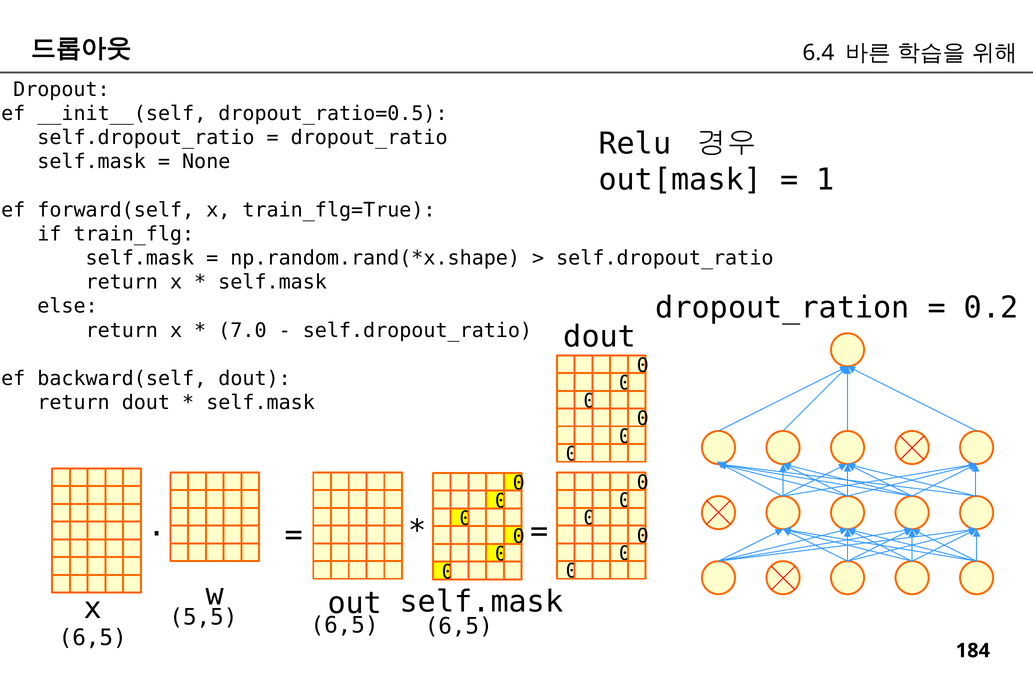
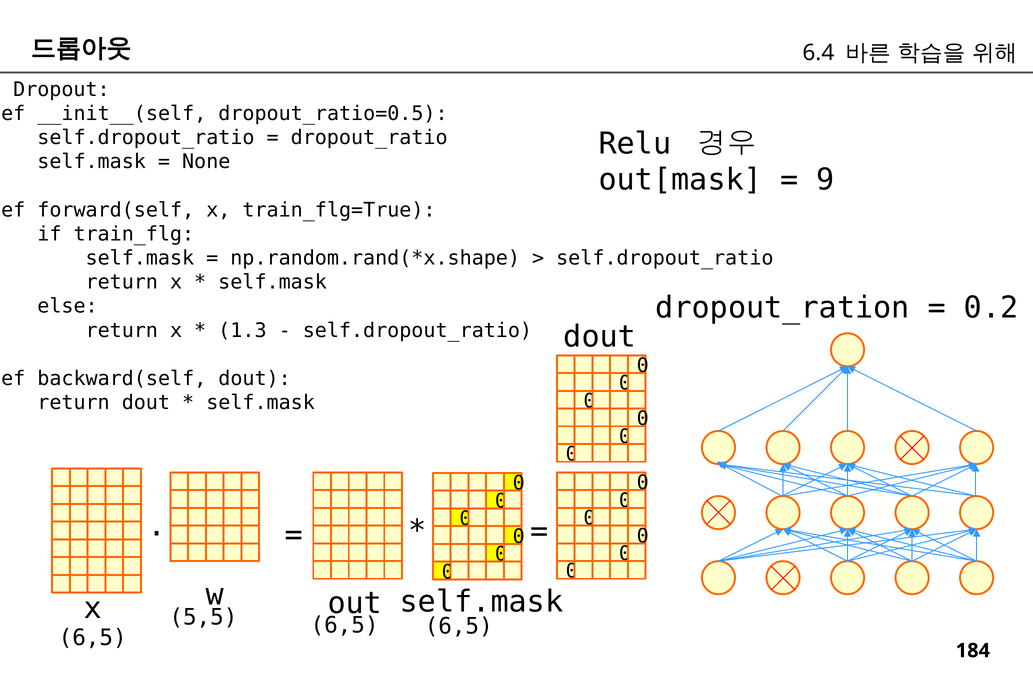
1: 1 -> 9 (825, 180)
7.0: 7.0 -> 1.3 (242, 331)
